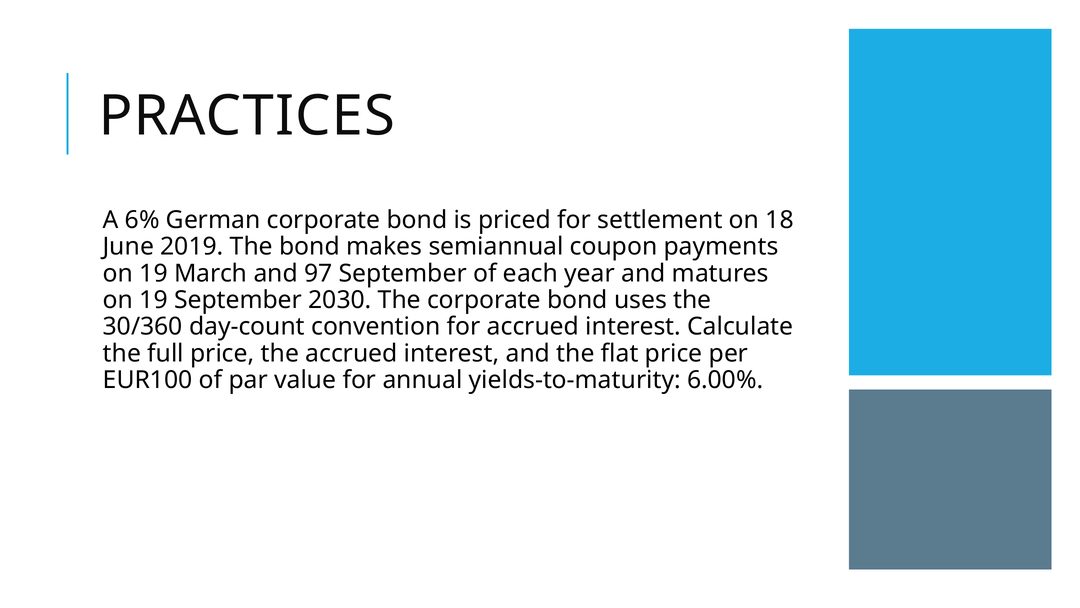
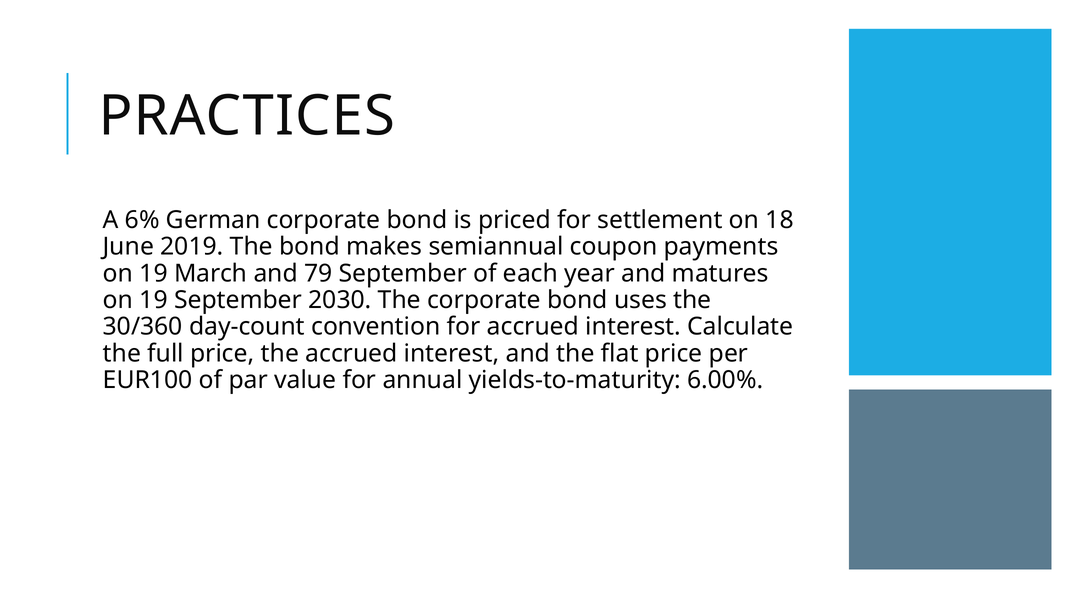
97: 97 -> 79 (318, 273)
